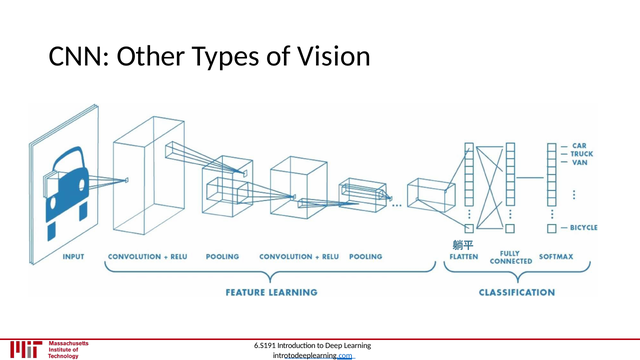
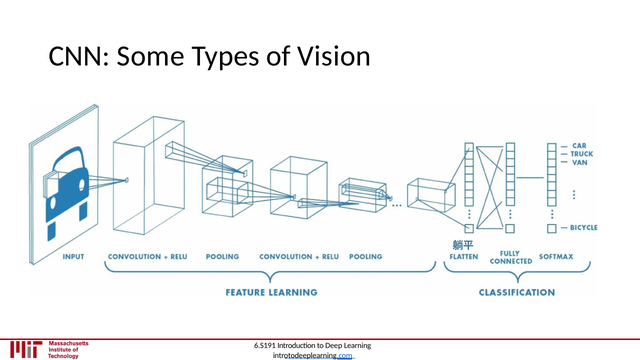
Other: Other -> Some (151, 56)
